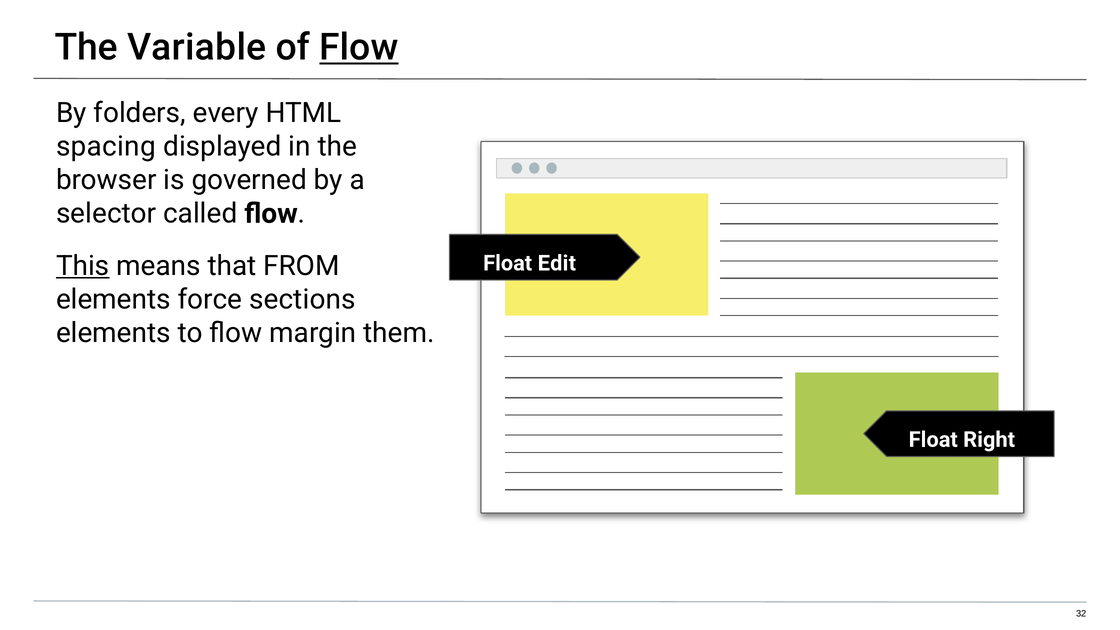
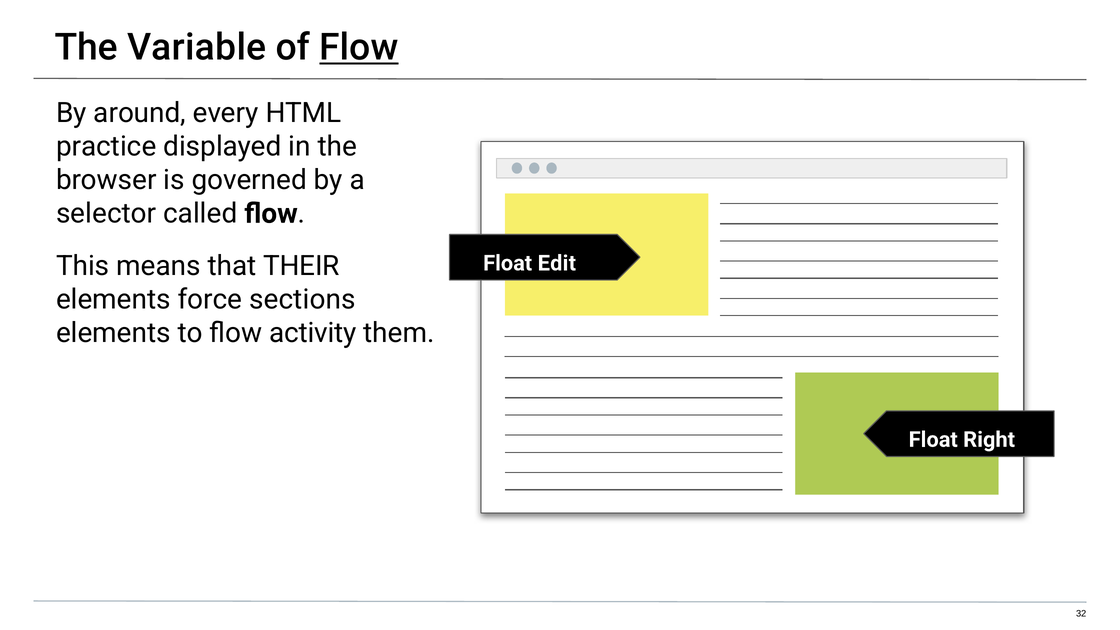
folders: folders -> around (140, 113)
spacing: spacing -> practice (106, 146)
This underline: present -> none (83, 266)
FROM: FROM -> THEIR (302, 266)
margin: margin -> activity (313, 333)
